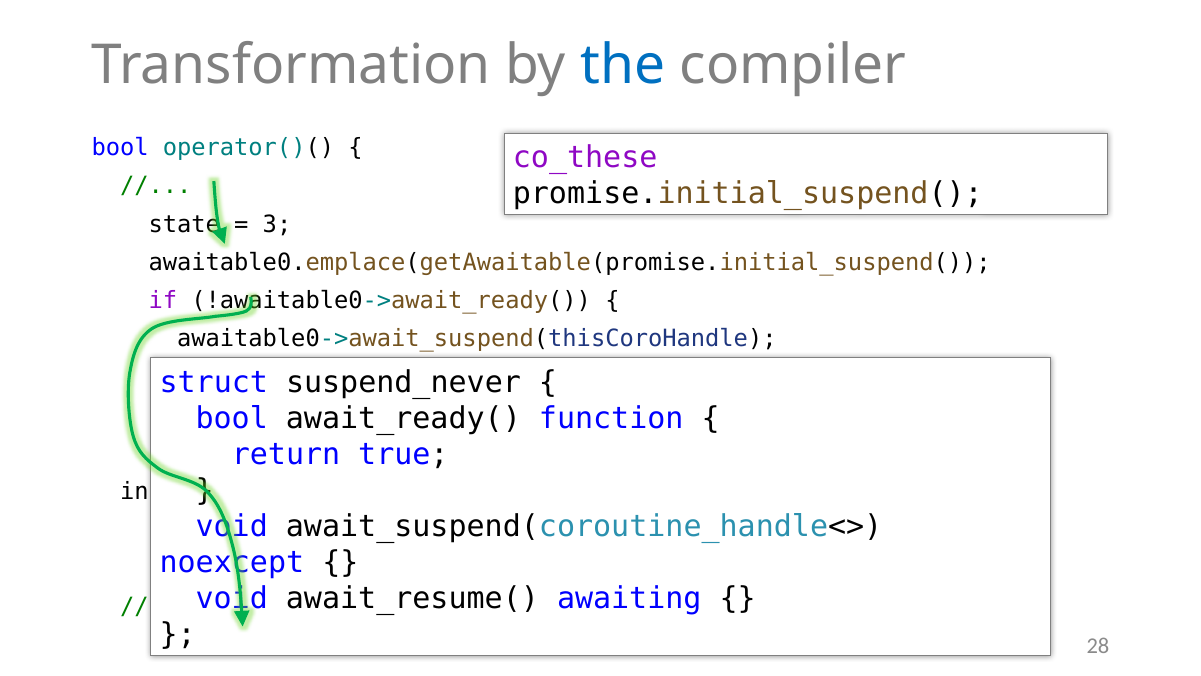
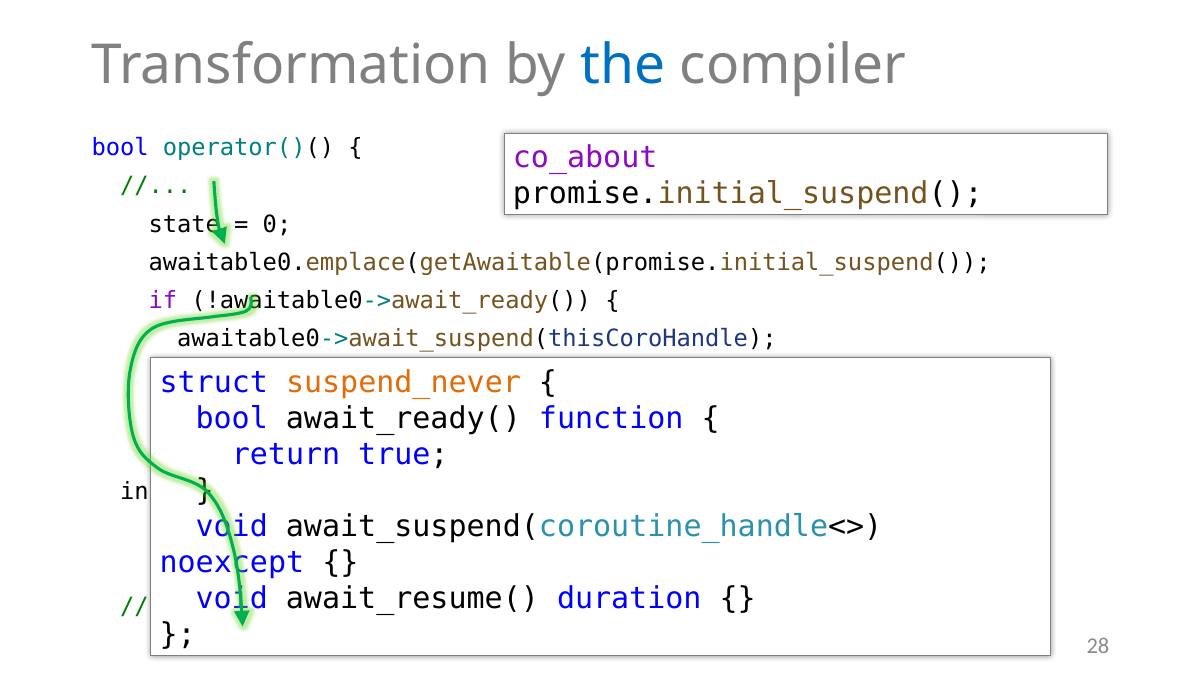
co_these: co_these -> co_about (585, 158)
3: 3 -> 0 (277, 224)
suspend_never colour: black -> orange (403, 382)
awaiting: awaiting -> duration (629, 598)
